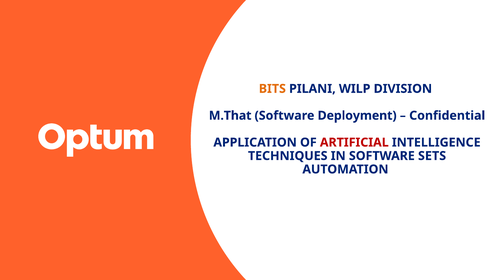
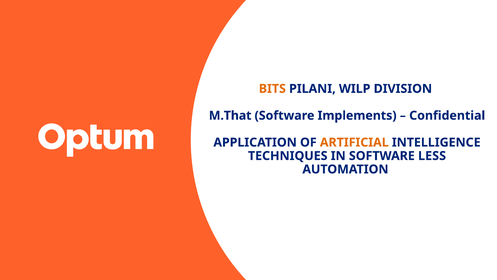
Deployment: Deployment -> Implements (357, 115)
ARTIFICIAL colour: red -> orange (354, 142)
SETS: SETS -> LESS (432, 156)
